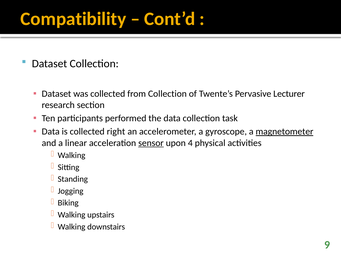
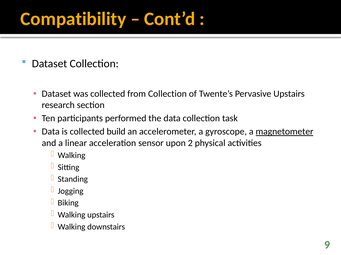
Pervasive Lecturer: Lecturer -> Upstairs (289, 94)
right: right -> build (116, 132)
sensor underline: present -> none (151, 143)
4: 4 -> 2 (190, 143)
